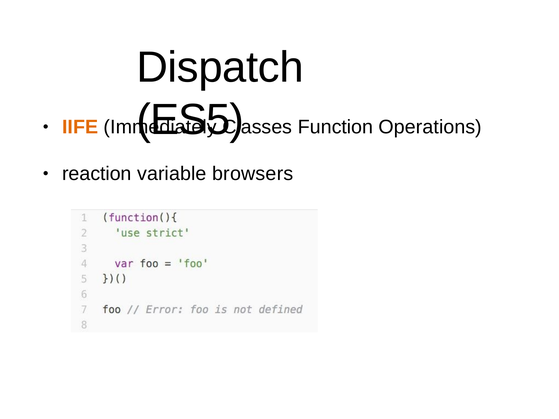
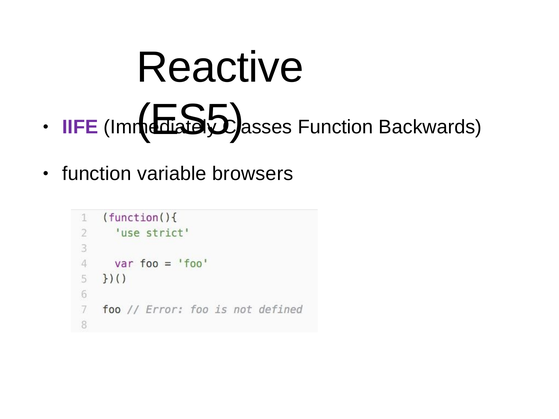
Dispatch: Dispatch -> Reactive (220, 67)
IIFE colour: orange -> purple (80, 127)
Operations: Operations -> Backwards (430, 127)
reaction: reaction -> function (97, 174)
